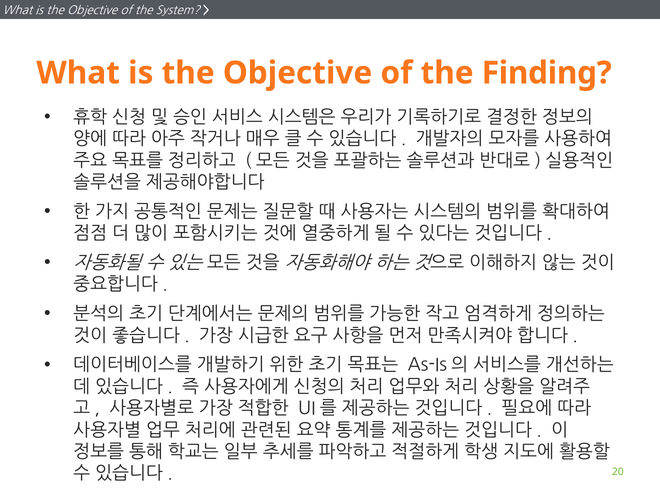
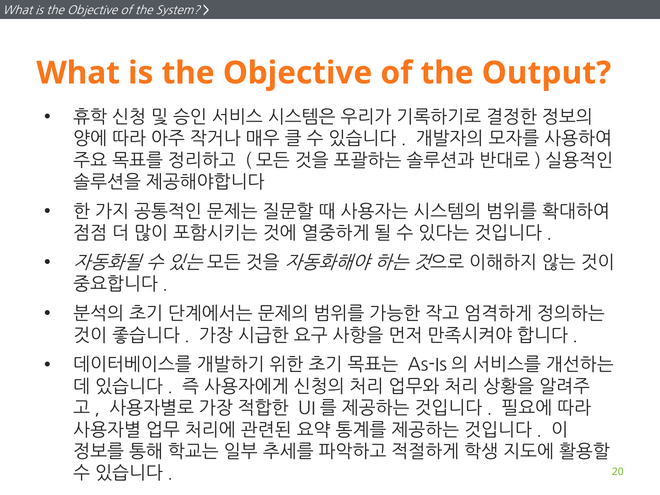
Finding: Finding -> Output (546, 73)
